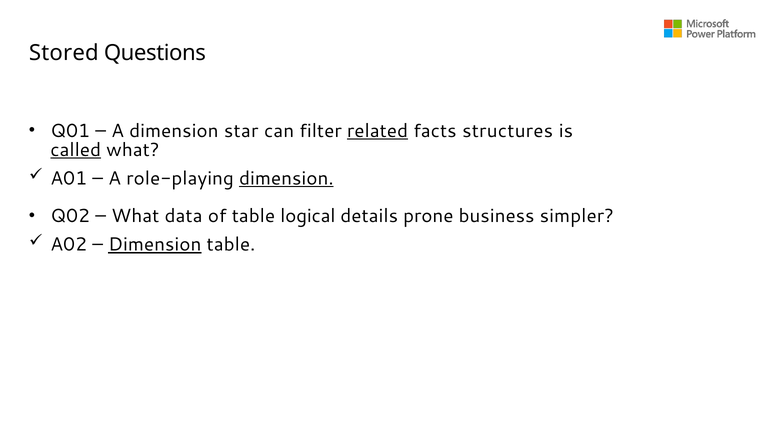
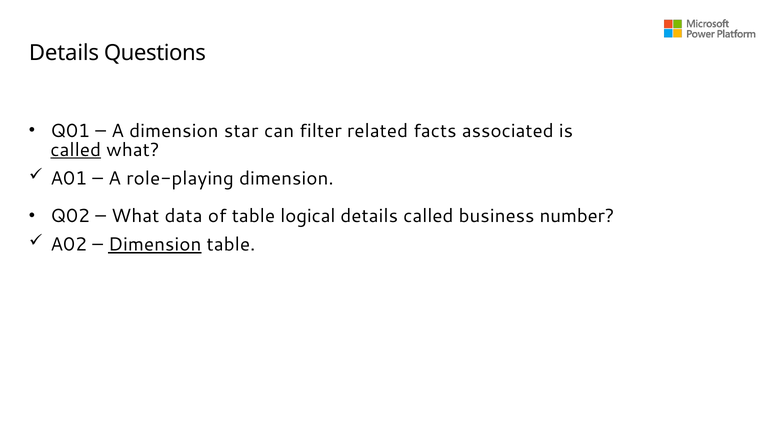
Stored: Stored -> Details (64, 53)
related underline: present -> none (378, 131)
structures: structures -> associated (508, 131)
dimension underline: present -> none (286, 178)
details prone: prone -> called (428, 216)
simpler: simpler -> number (577, 216)
